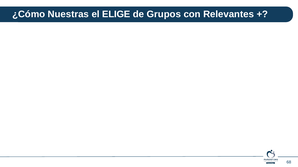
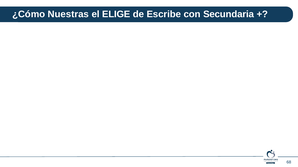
Grupos: Grupos -> Escribe (164, 14)
Relevantes: Relevantes -> Secundaria (229, 14)
